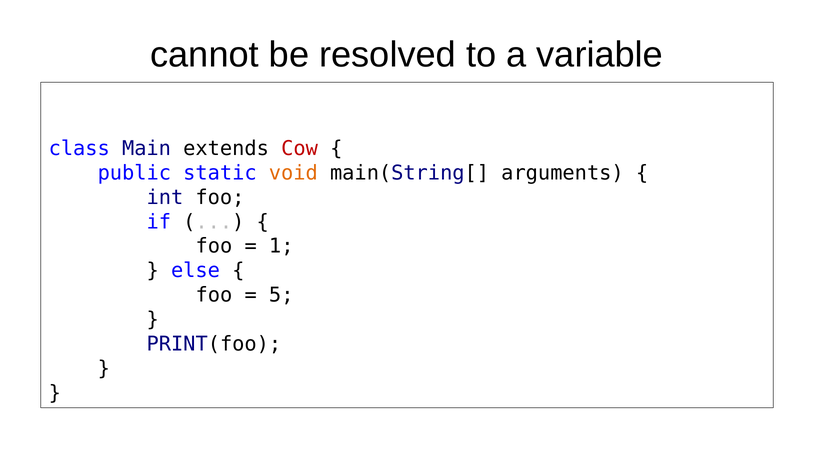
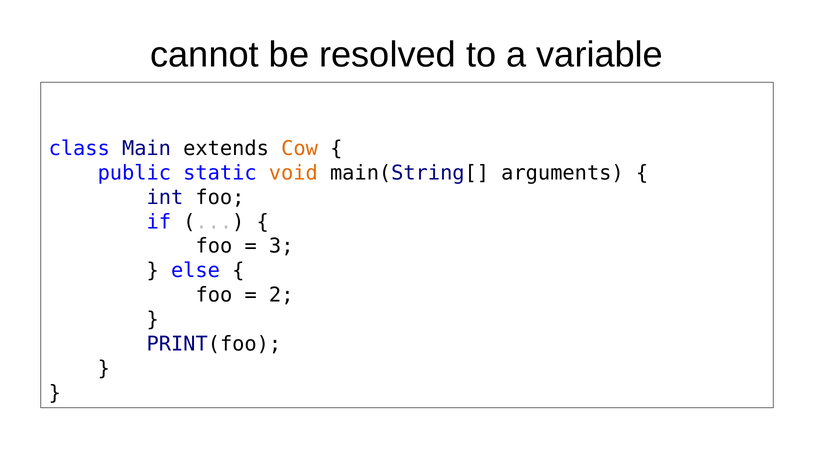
Cow colour: red -> orange (300, 149)
1: 1 -> 3 (281, 246)
5: 5 -> 2 (281, 295)
